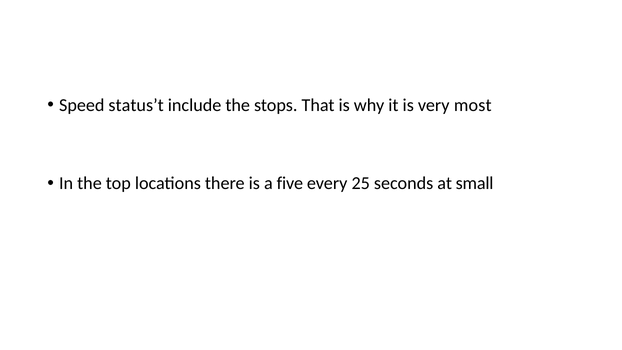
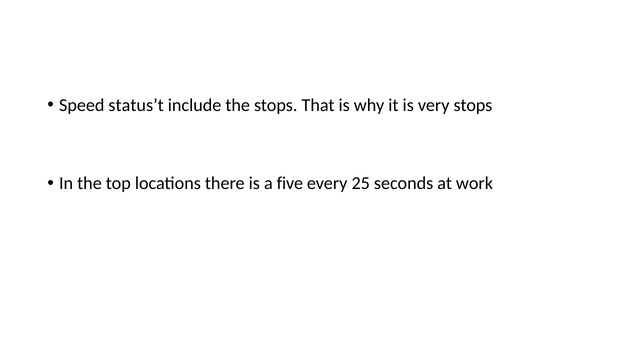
very most: most -> stops (473, 105)
small: small -> work (475, 183)
